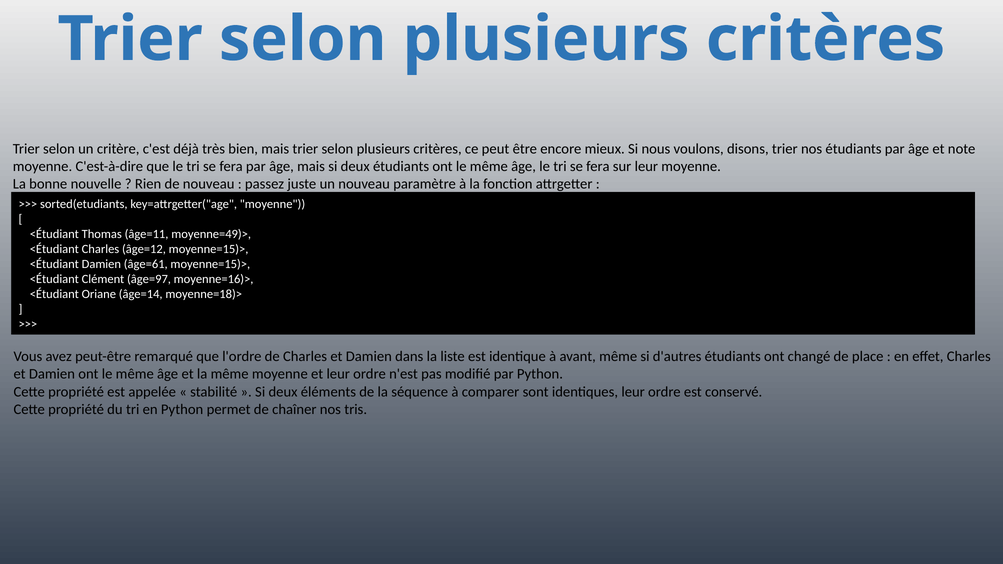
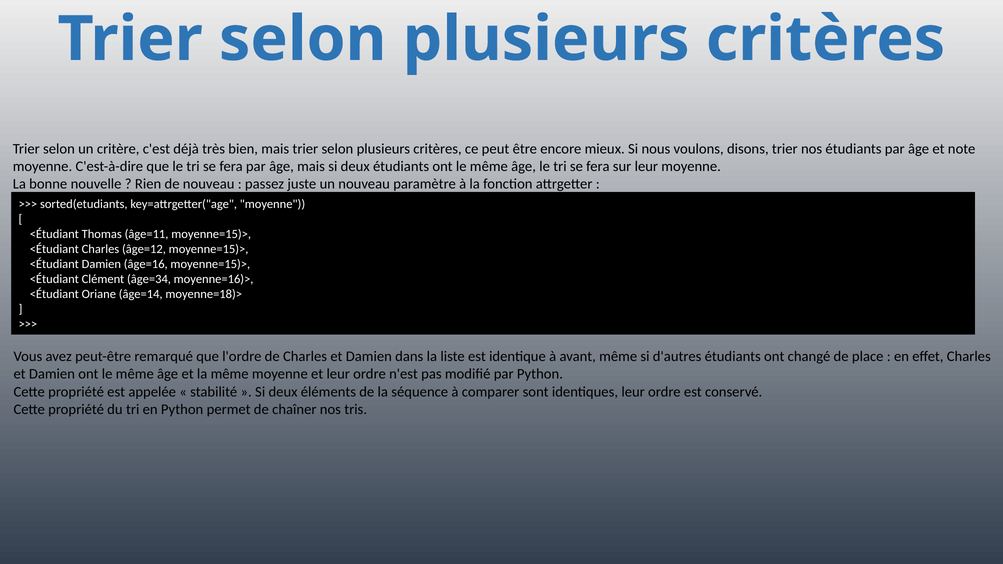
âge=11 moyenne=49)>: moyenne=49)> -> moyenne=15)> (211, 234)
âge=61: âge=61 -> âge=16 (146, 264)
âge=97: âge=97 -> âge=34 (149, 279)
